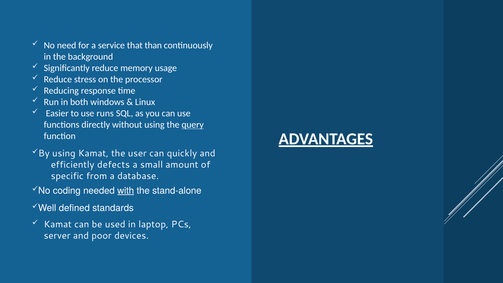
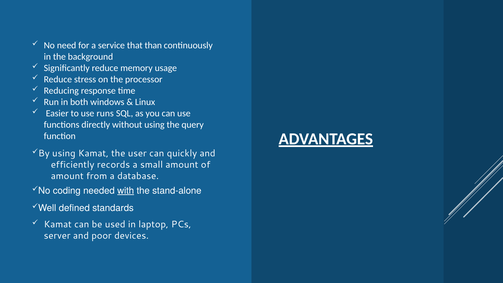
query underline: present -> none (193, 125)
defects: defects -> records (114, 165)
specific: specific -> amount (67, 176)
